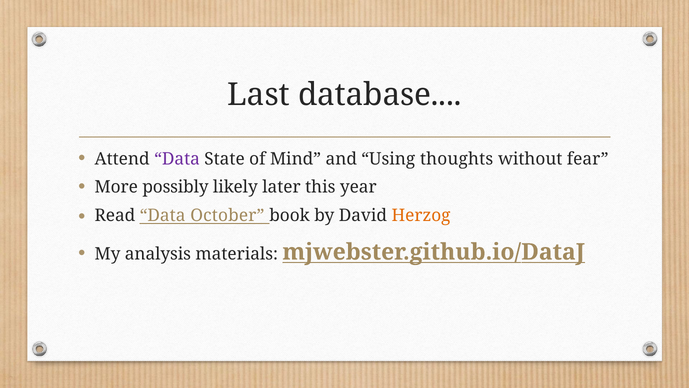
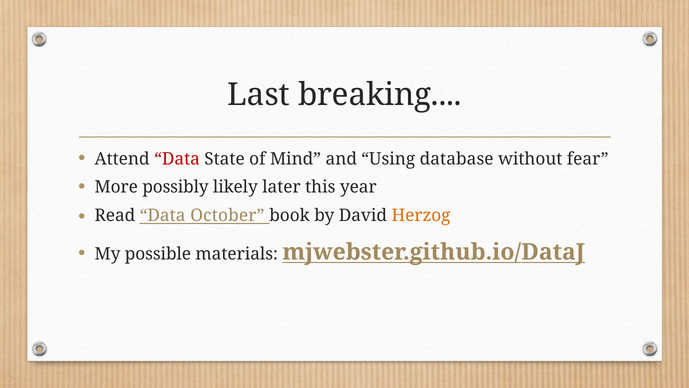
database: database -> breaking (380, 95)
Data colour: purple -> red (177, 159)
thoughts: thoughts -> database (457, 159)
analysis: analysis -> possible (158, 254)
